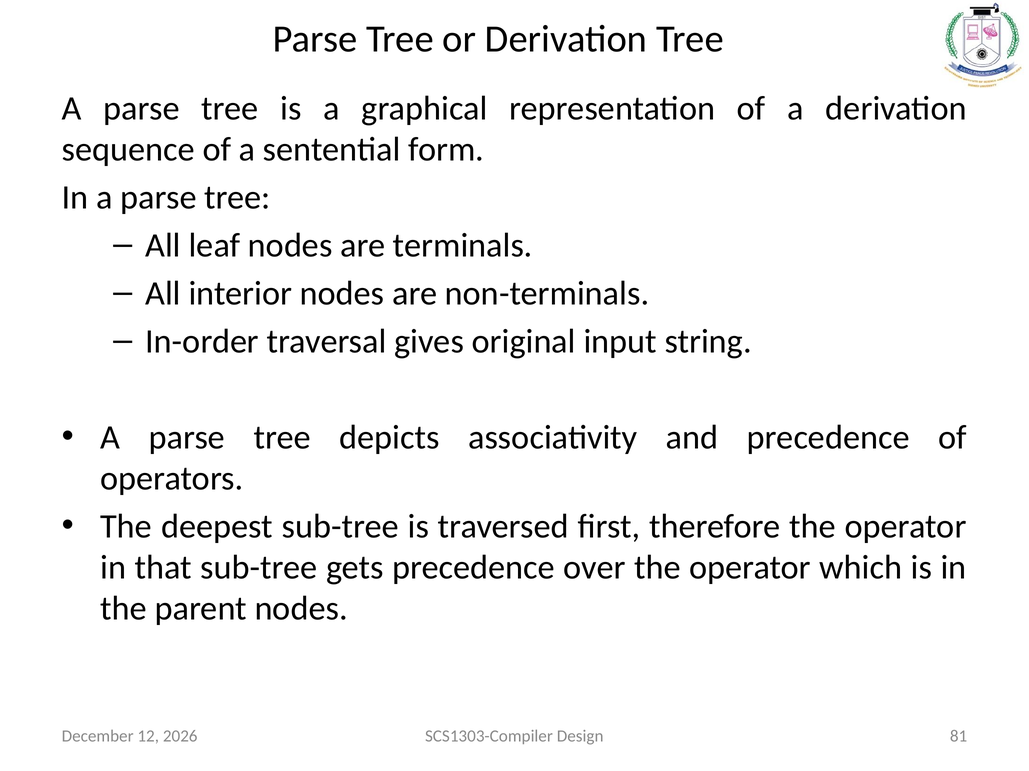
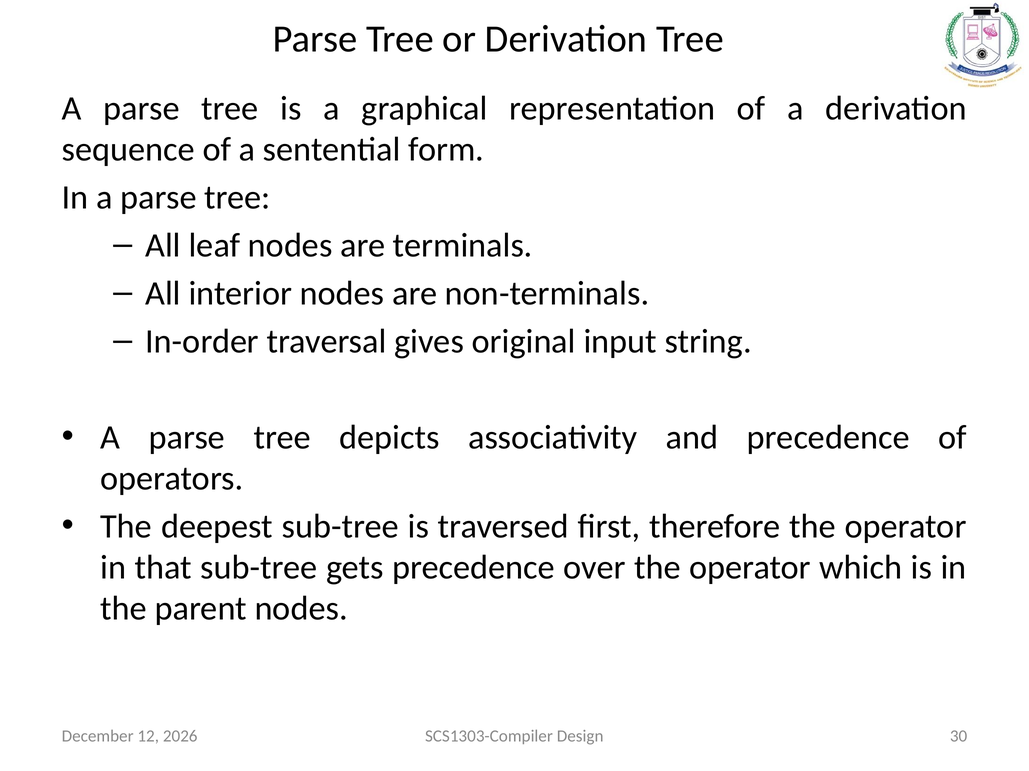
81: 81 -> 30 (959, 737)
